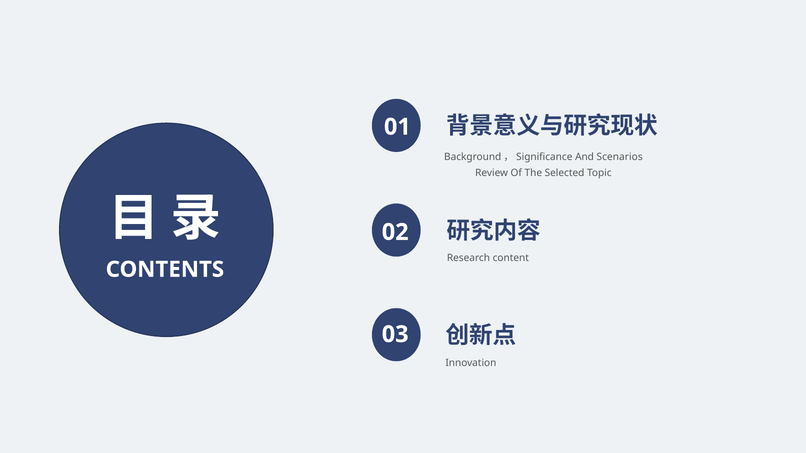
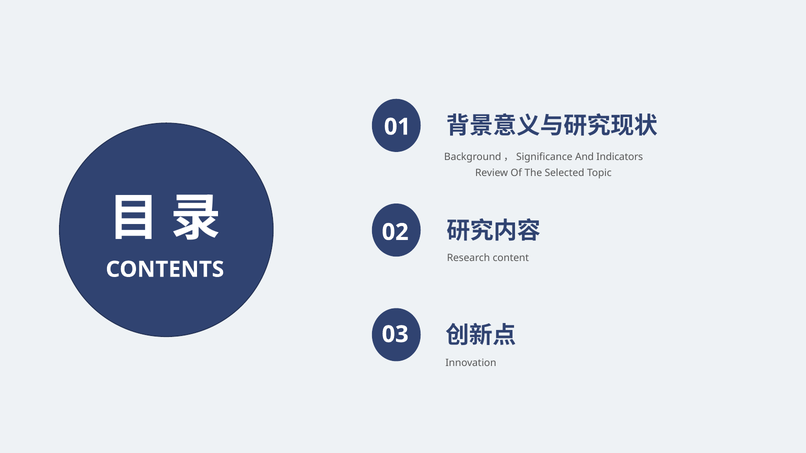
Scenarios: Scenarios -> Indicators (620, 157)
